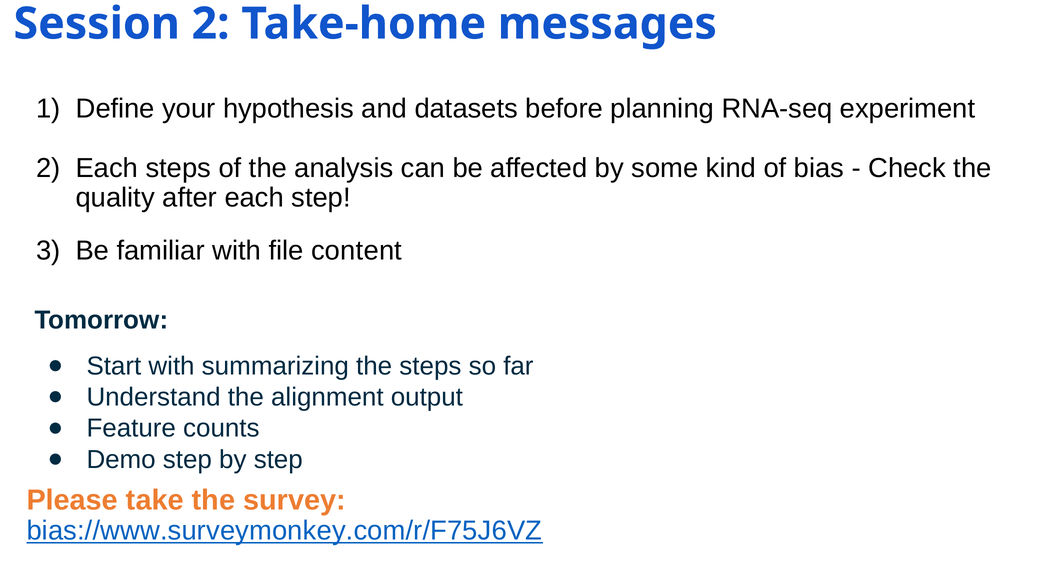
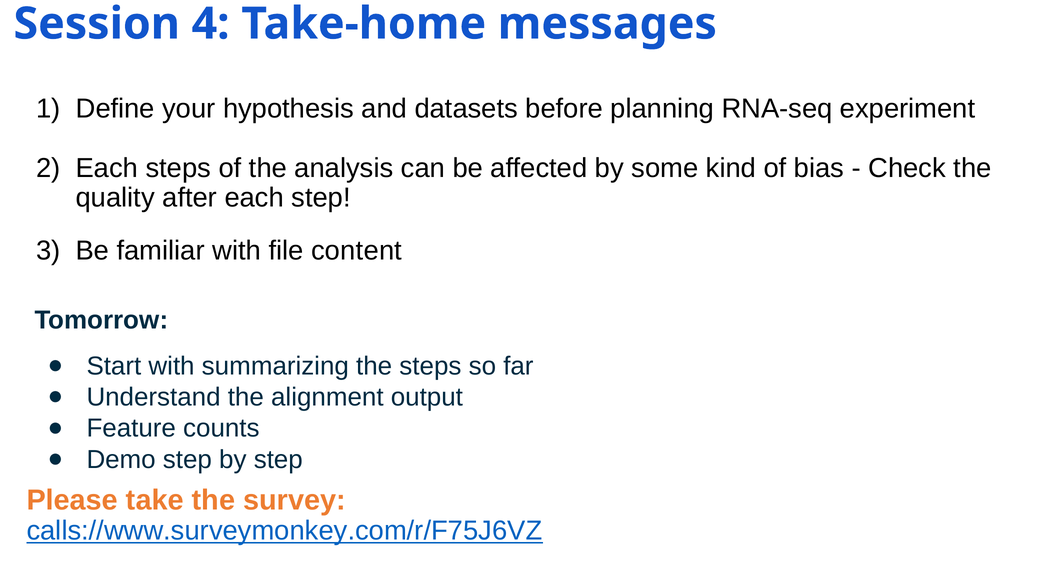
Session 2: 2 -> 4 (211, 24)
bias://www.surveymonkey.com/r/F75J6VZ: bias://www.surveymonkey.com/r/F75J6VZ -> calls://www.surveymonkey.com/r/F75J6VZ (284, 530)
